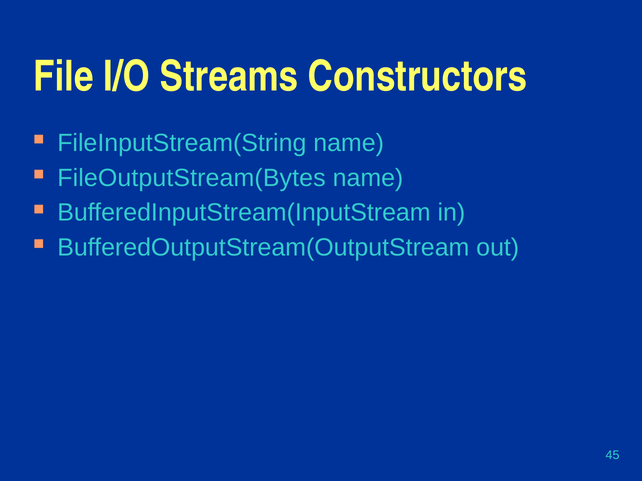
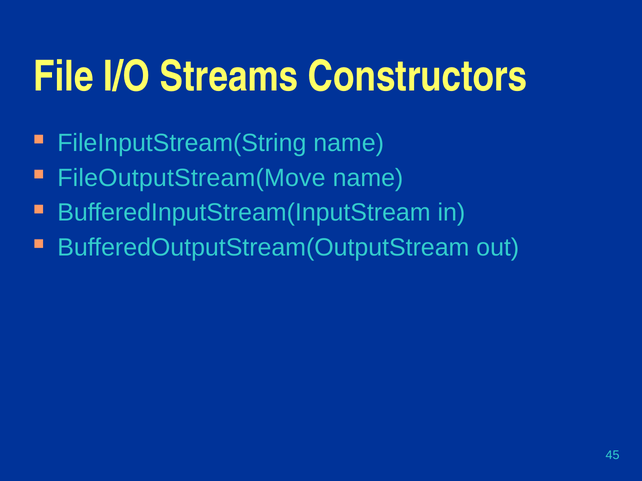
FileOutputStream(Bytes: FileOutputStream(Bytes -> FileOutputStream(Move (191, 178)
